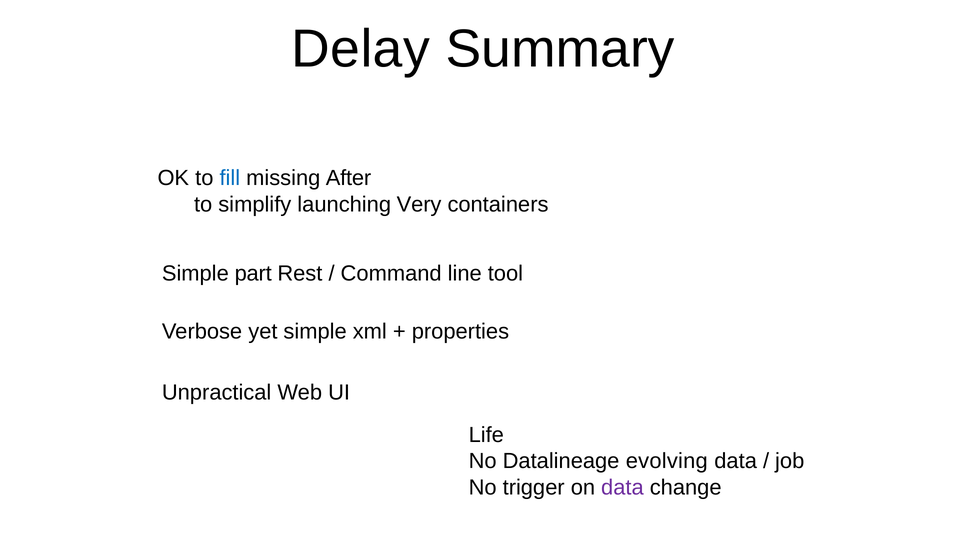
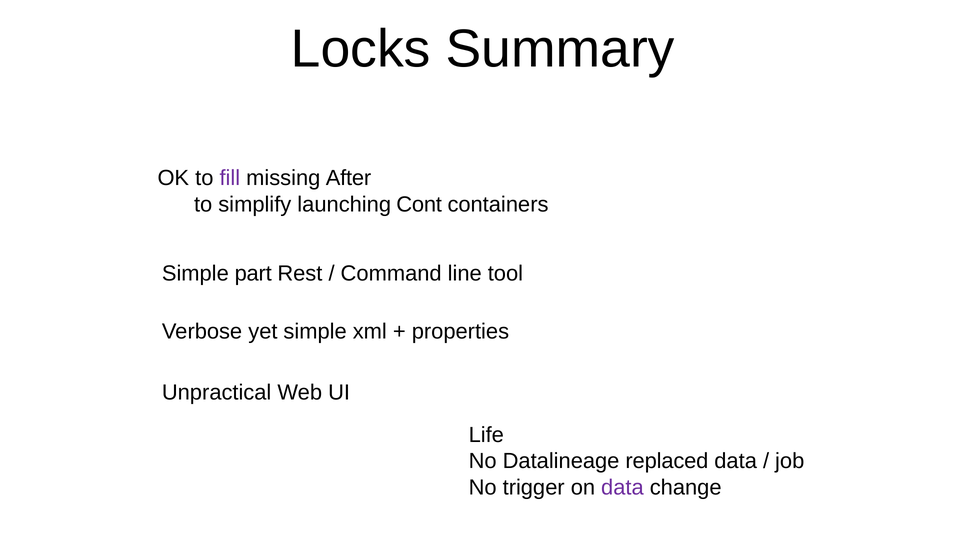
Delay: Delay -> Locks (361, 49)
fill colour: blue -> purple (230, 178)
Very: Very -> Cont (419, 204)
evolving: evolving -> replaced (667, 461)
